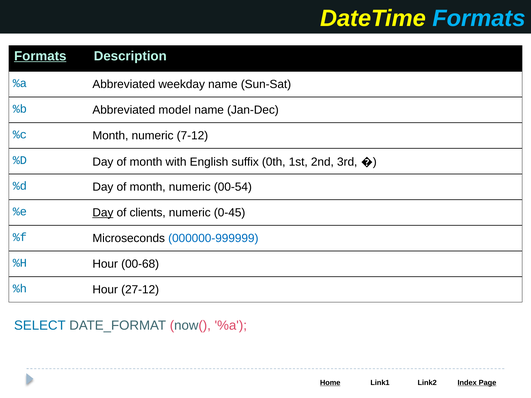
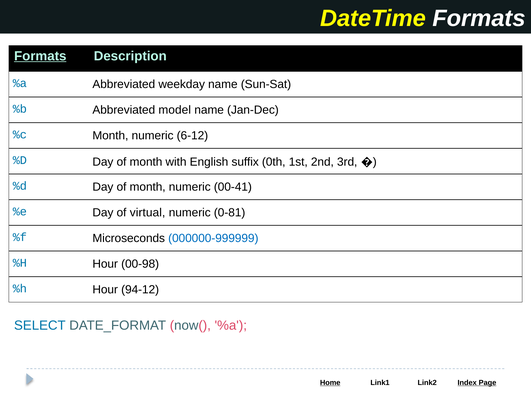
Formats colour: light blue -> white (479, 18)
7-12: 7-12 -> 6-12 (192, 136)
00-54: 00-54 -> 00-41 (233, 187)
Day underline: present -> none (103, 213)
clients: clients -> virtual (148, 213)
0-45: 0-45 -> 0-81 (230, 213)
00-68: 00-68 -> 00-98 (140, 264)
27-12: 27-12 -> 94-12 (140, 290)
